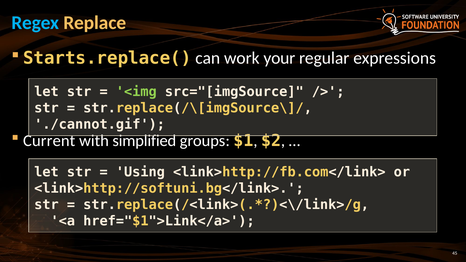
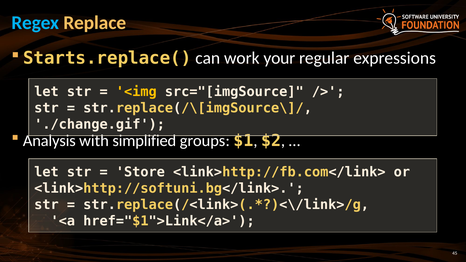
<img colour: light green -> yellow (136, 92)
./cannot.gif: ./cannot.gif -> ./change.gif (100, 124)
Current: Current -> Analysis (49, 141)
Using: Using -> Store (140, 172)
